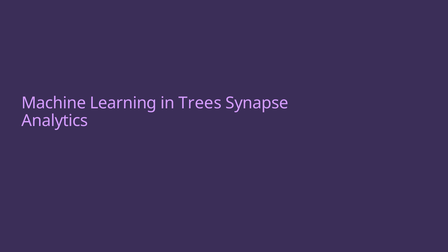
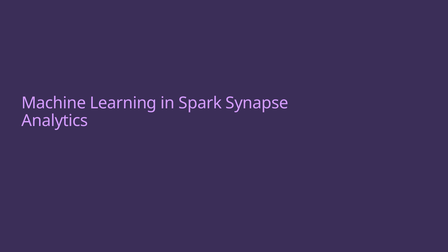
Trees: Trees -> Spark (200, 103)
